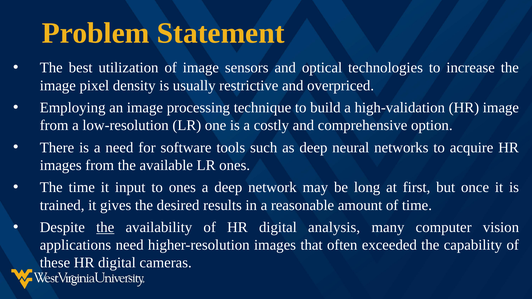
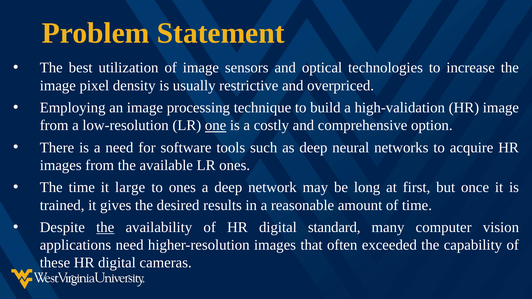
one underline: none -> present (216, 126)
input: input -> large (130, 188)
analysis: analysis -> standard (334, 228)
